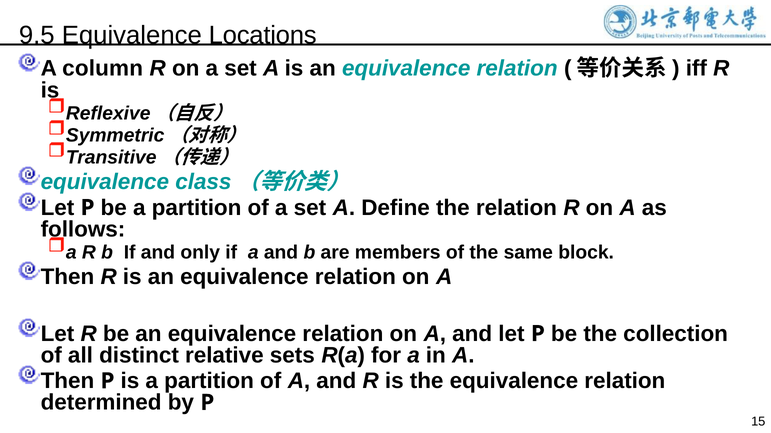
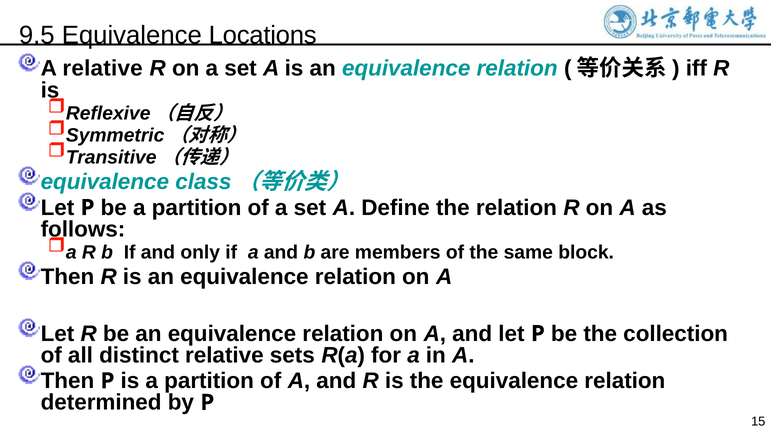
A column: column -> relative (103, 69)
